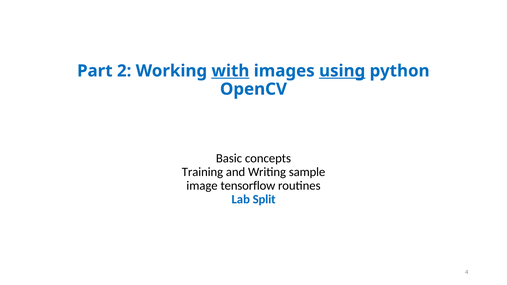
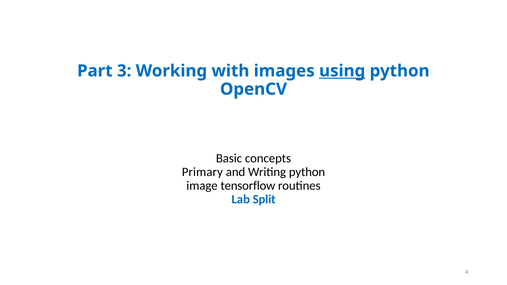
2: 2 -> 3 (124, 71)
with underline: present -> none (230, 71)
Training: Training -> Primary (202, 172)
Writing sample: sample -> python (307, 172)
